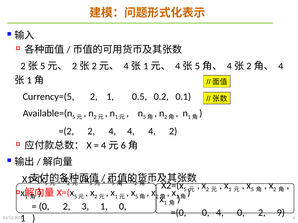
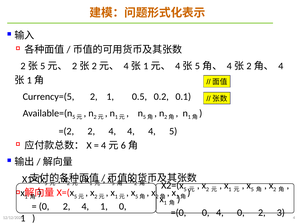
4 2: 2 -> 5 (173, 131)
0 2 3: 3 -> 4 (85, 207)
9: 9 -> 3 (281, 213)
